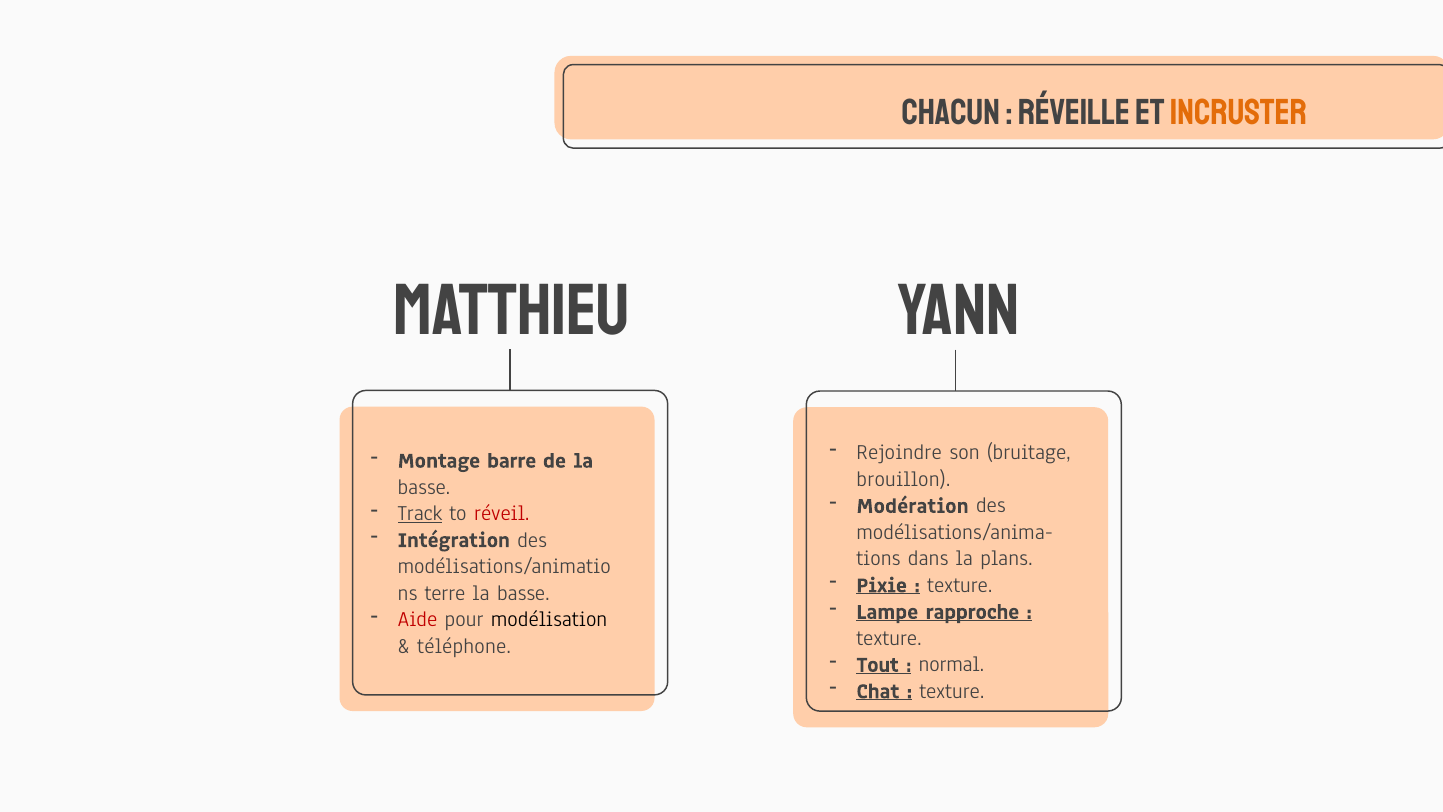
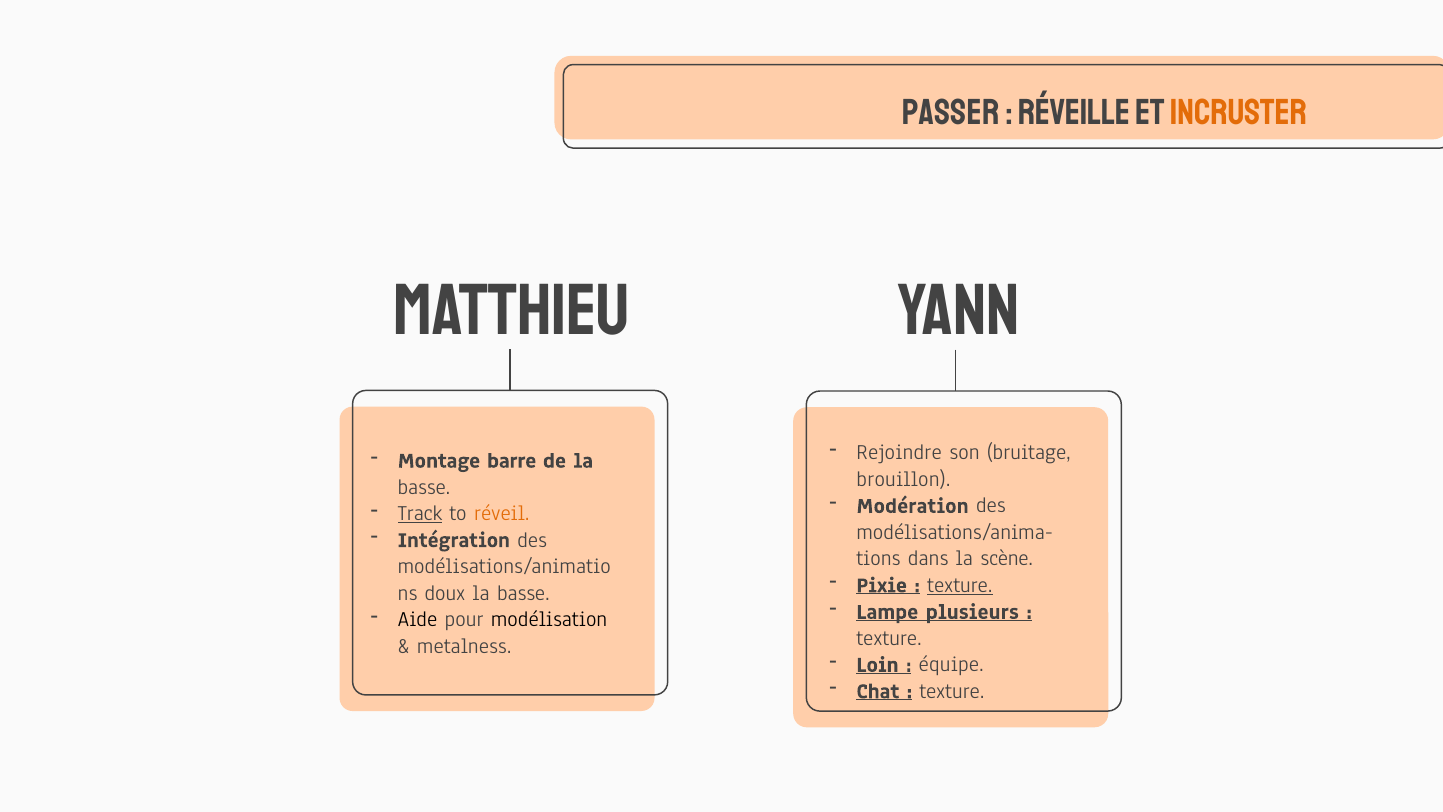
Chacun: Chacun -> Passer (951, 113)
réveil colour: red -> orange (502, 513)
plans: plans -> scène (1007, 558)
texture underline: none -> present (960, 585)
terre: terre -> doux (445, 593)
rapproche: rapproche -> plusieurs (972, 611)
Aide colour: red -> black (417, 619)
téléphone: téléphone -> metalness (464, 646)
Tout: Tout -> Loin (877, 664)
normal: normal -> équipe (951, 664)
